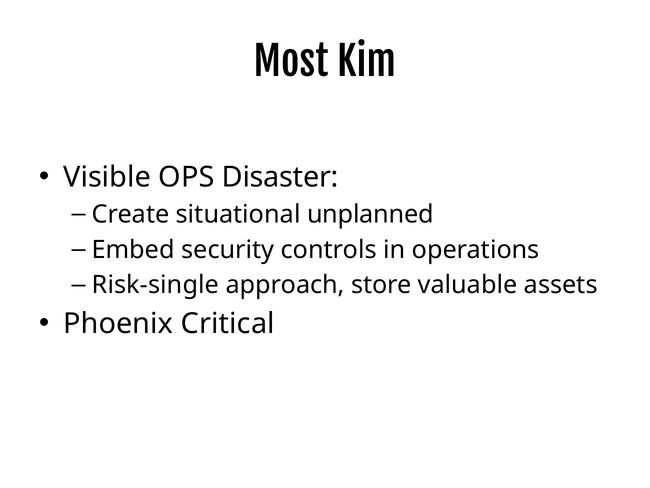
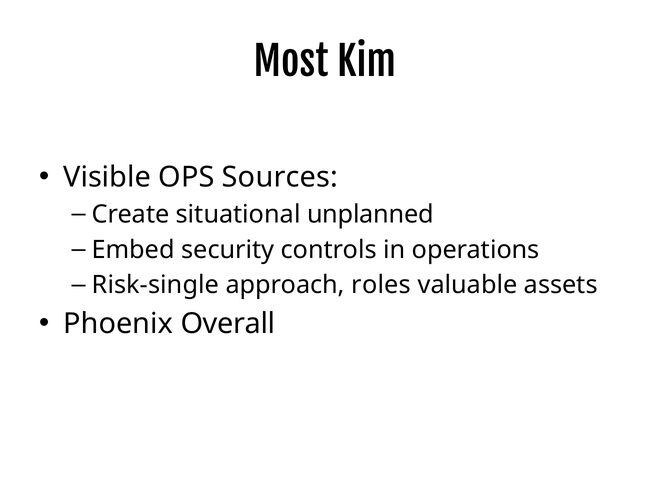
Disaster: Disaster -> Sources (280, 177)
store: store -> roles (381, 285)
Critical: Critical -> Overall (228, 323)
